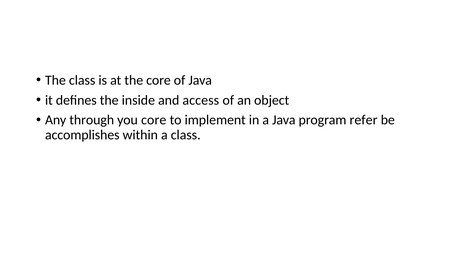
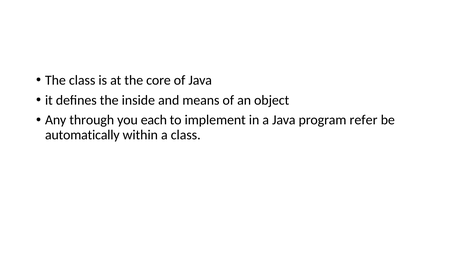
access: access -> means (201, 100)
you core: core -> each (154, 120)
accomplishes: accomplishes -> automatically (82, 135)
